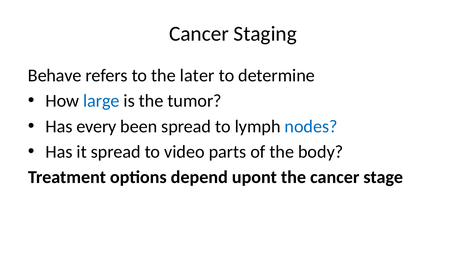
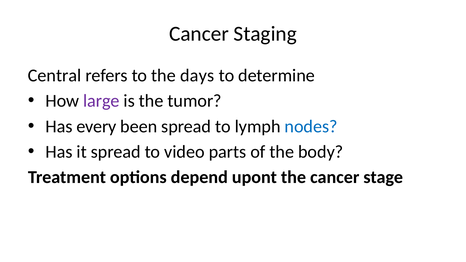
Behave: Behave -> Central (55, 76)
later: later -> days (197, 76)
large colour: blue -> purple (101, 101)
